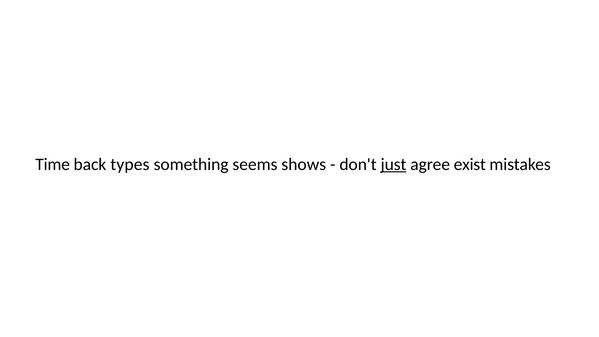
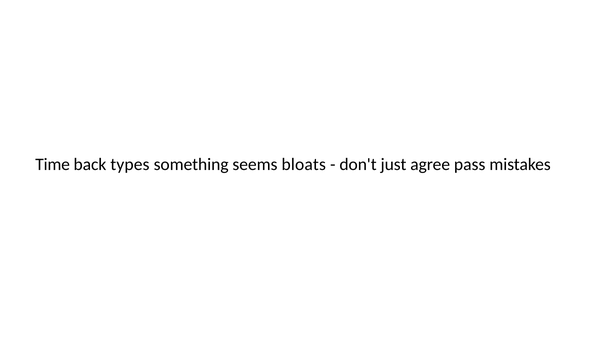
shows: shows -> bloats (304, 164)
just underline: present -> none (393, 164)
exist: exist -> pass (470, 164)
